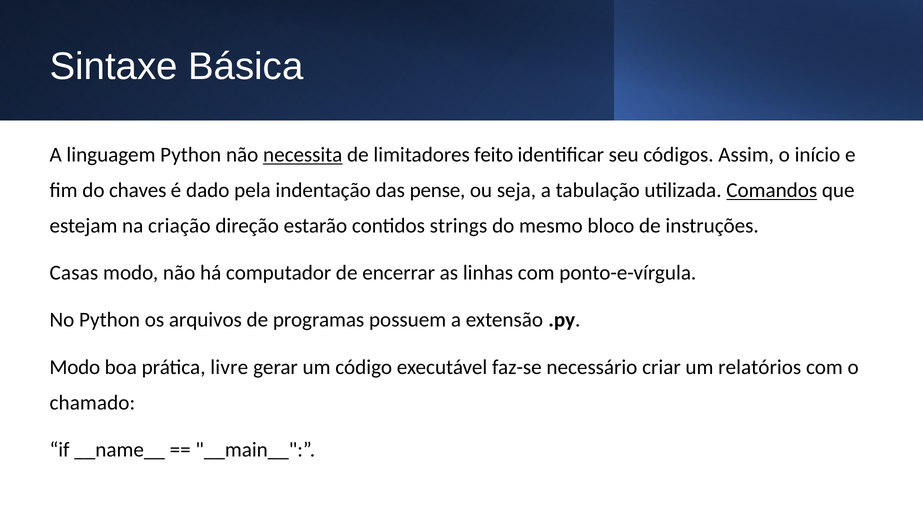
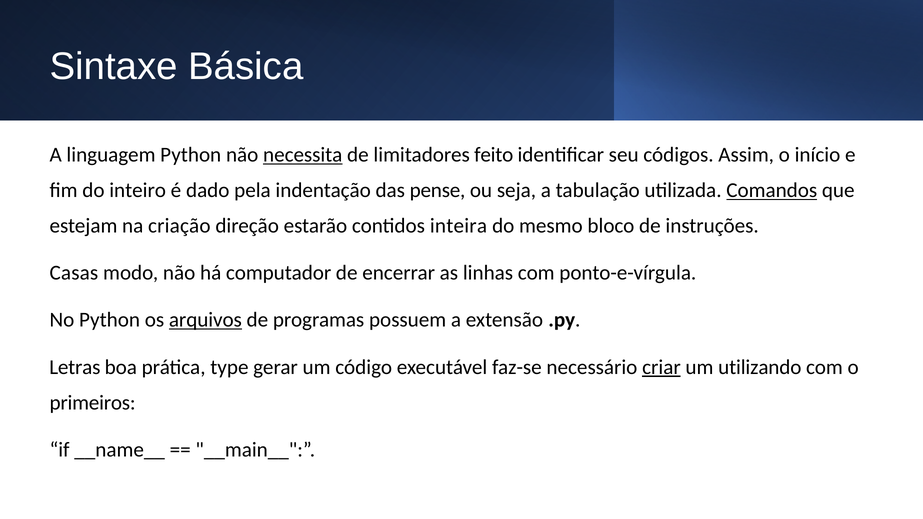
chaves: chaves -> inteiro (138, 191)
strings: strings -> inteira (458, 226)
arquivos underline: none -> present (205, 320)
Modo: Modo -> Letras (75, 367)
livre: livre -> type (229, 367)
criar underline: none -> present (661, 367)
relatórios: relatórios -> utilizando (760, 367)
chamado: chamado -> primeiros (93, 403)
